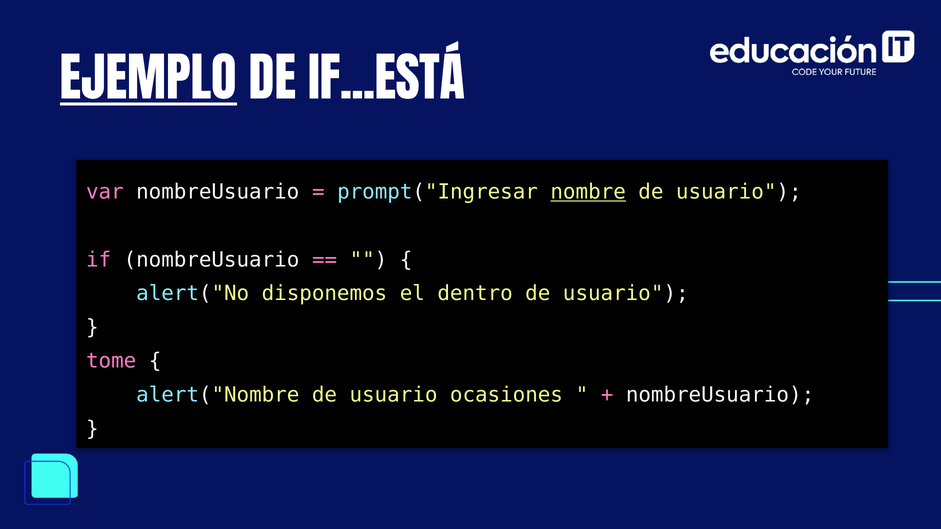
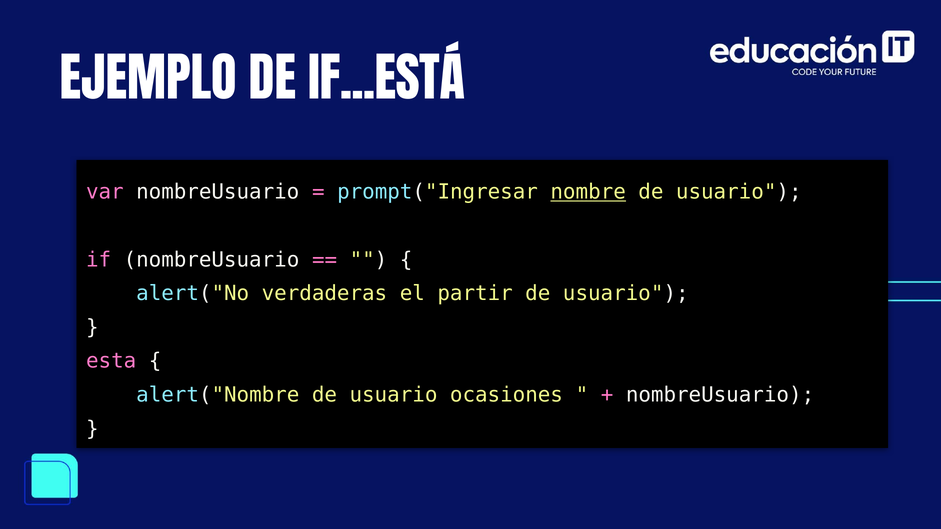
EJEMPLO underline: present -> none (148, 82)
disponemos: disponemos -> verdaderas (324, 294)
dentro: dentro -> partir (475, 294)
tome: tome -> esta (111, 361)
